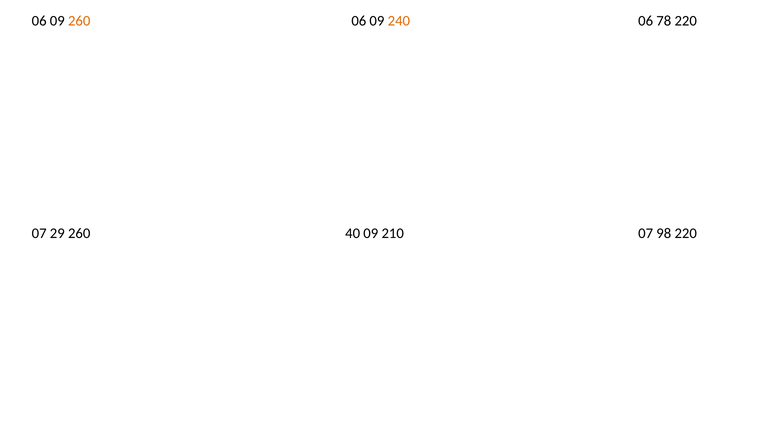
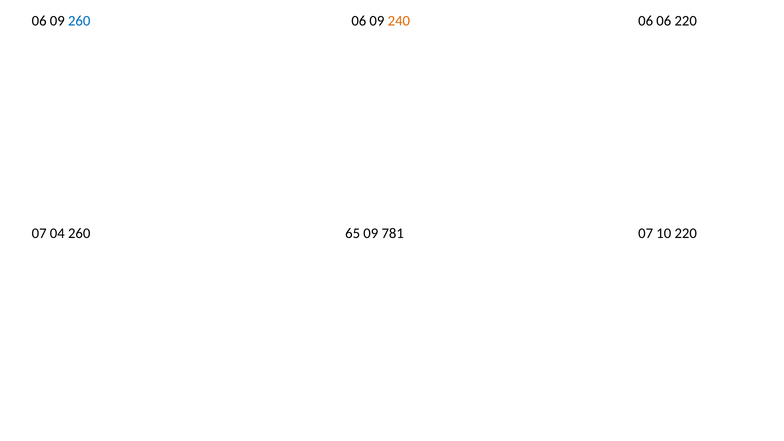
260 colour: orange -> blue (79, 21)
06 78: 78 -> 06 (664, 21)
29: 29 -> 04 (57, 233)
40: 40 -> 65 (353, 234)
210: 210 -> 781 (393, 234)
98: 98 -> 10 (664, 233)
